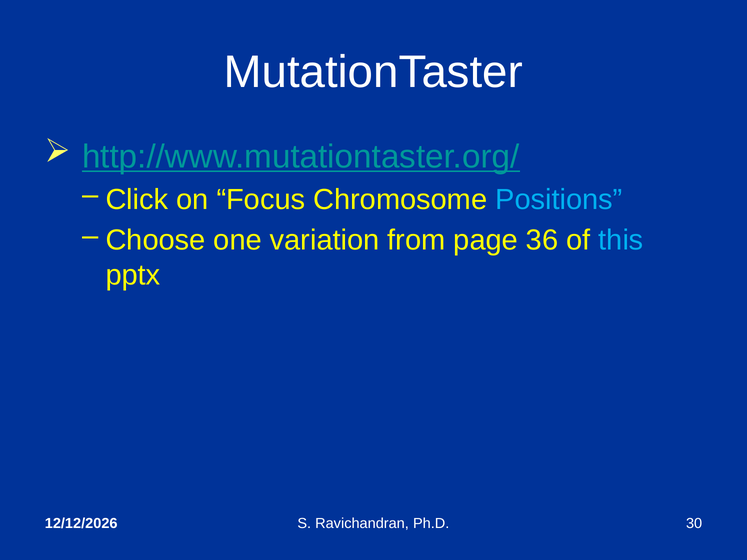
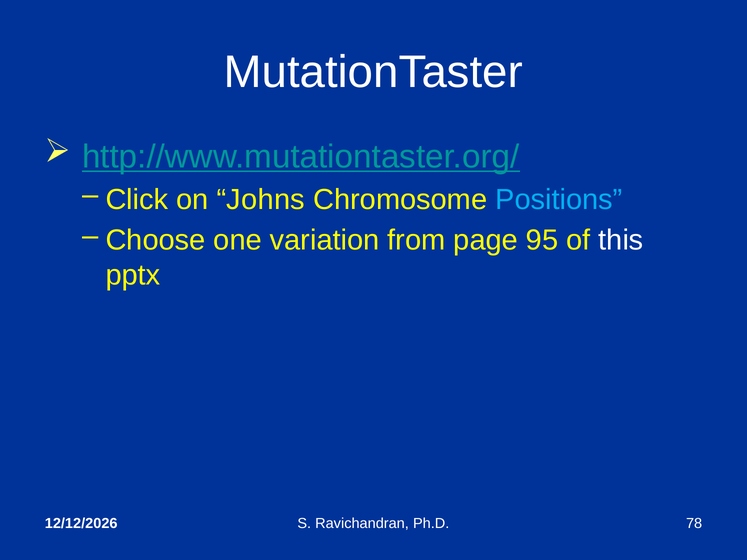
Focus: Focus -> Johns (261, 200)
36: 36 -> 95 (542, 240)
this colour: light blue -> white (621, 240)
30: 30 -> 78 (694, 524)
